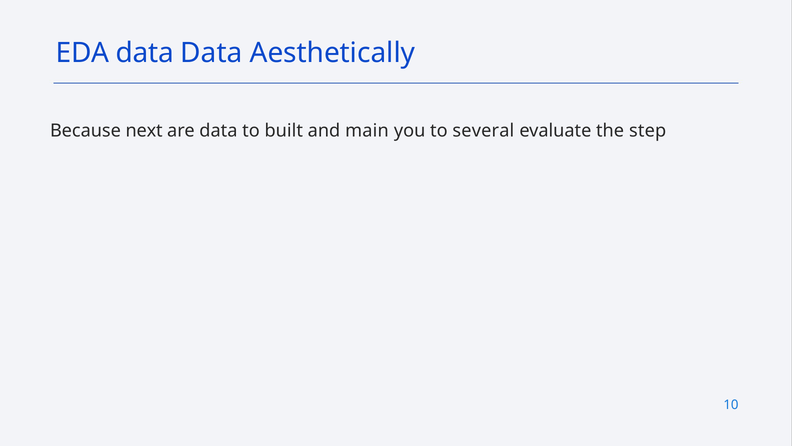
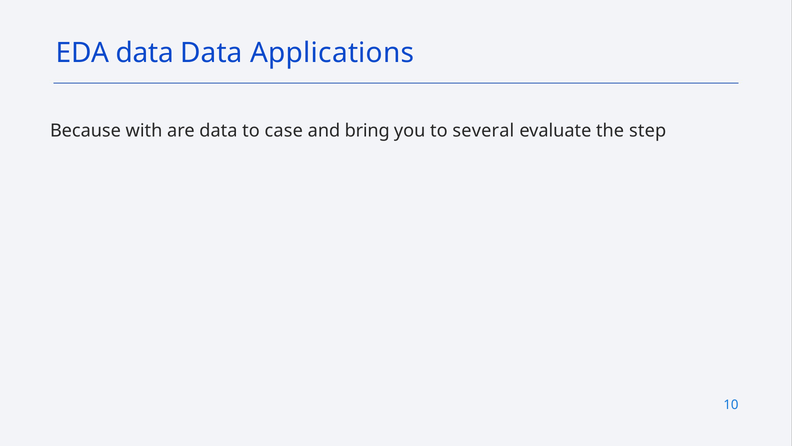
Aesthetically: Aesthetically -> Applications (332, 53)
next: next -> with (144, 131)
built: built -> case (284, 131)
main: main -> bring (367, 131)
